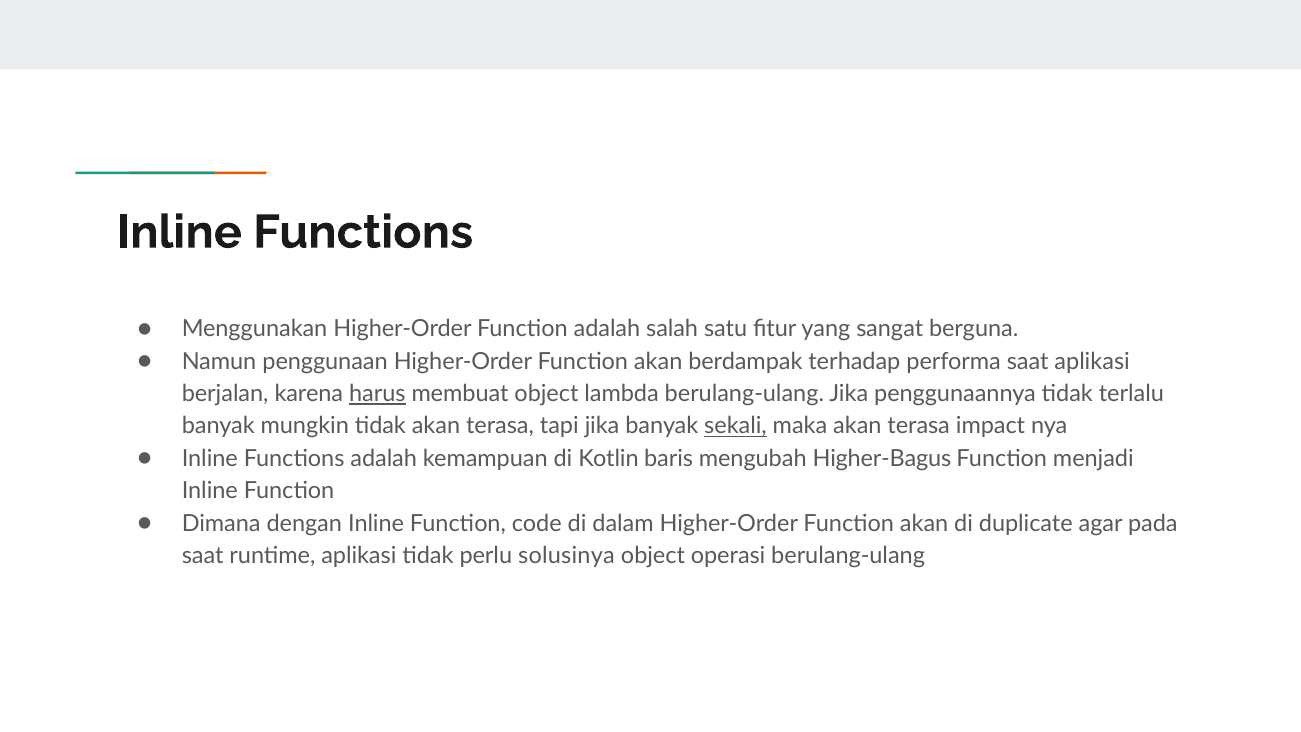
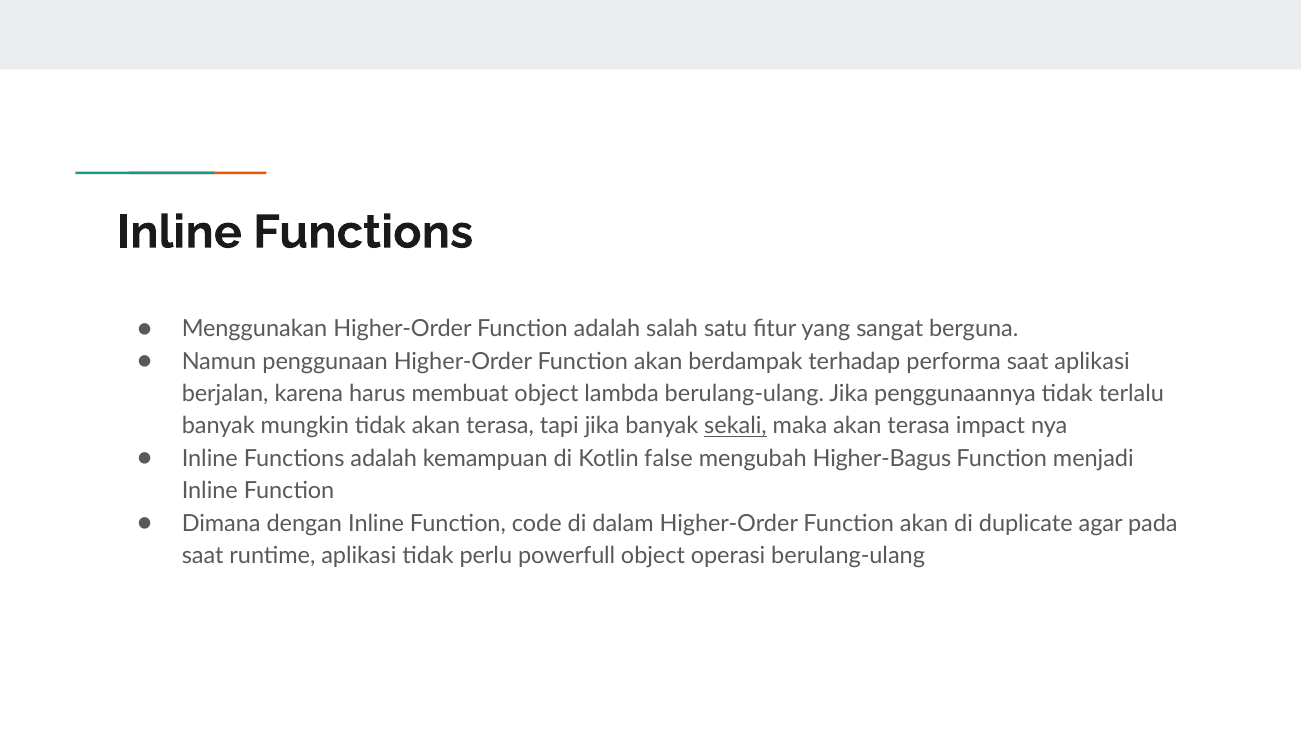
harus underline: present -> none (377, 394)
baris: baris -> false (668, 458)
solusinya: solusinya -> powerfull (567, 556)
